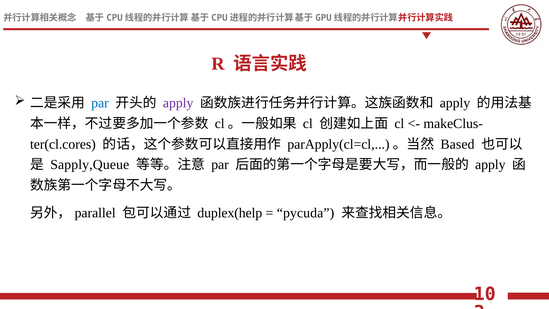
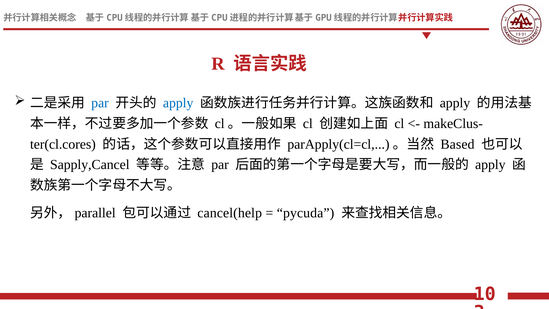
apply colour: purple -> blue (178, 103)
Sapply,Queue: Sapply,Queue -> Sapply,Cancel (90, 165)
duplex(help: duplex(help -> cancel(help (230, 213)
